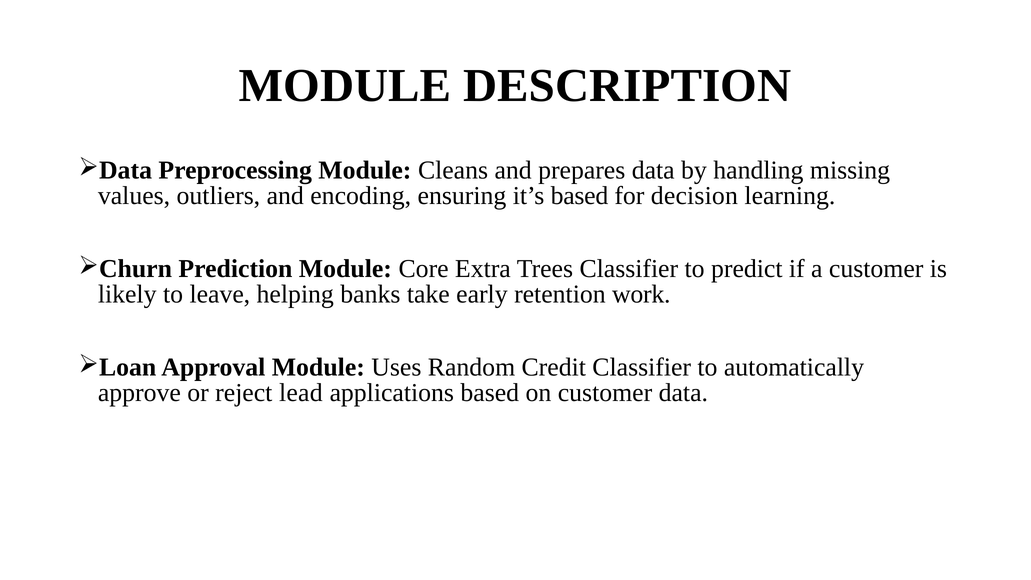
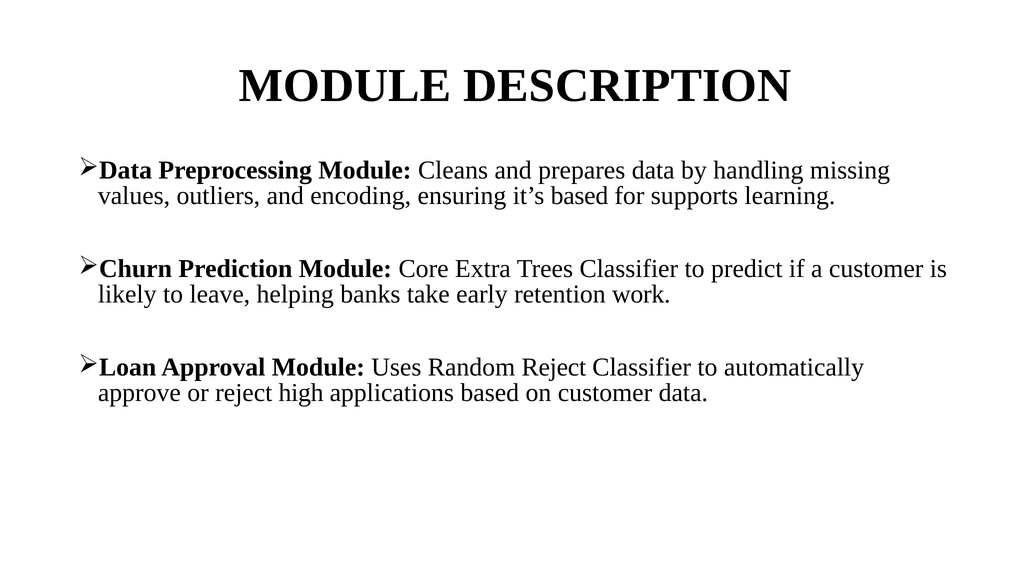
decision: decision -> supports (694, 196)
Random Credit: Credit -> Reject (554, 367)
lead: lead -> high (301, 393)
